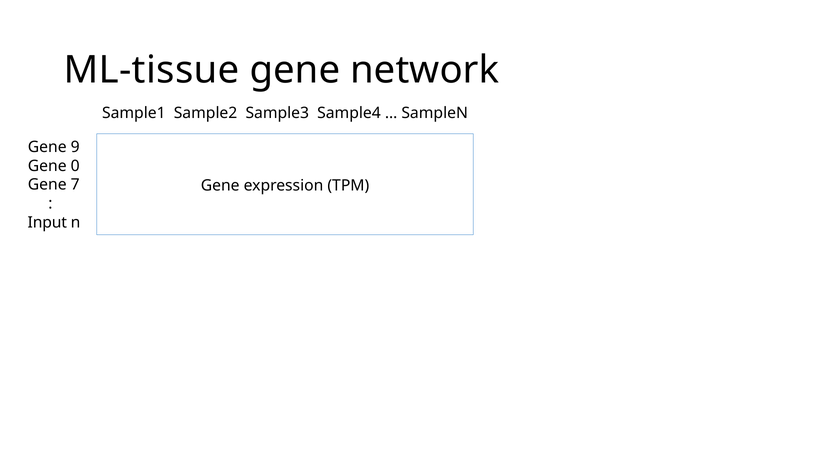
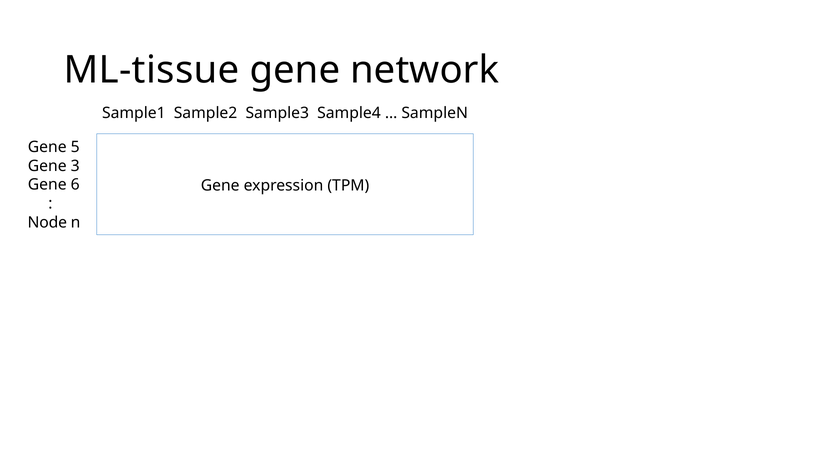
9: 9 -> 5 (75, 147)
0: 0 -> 3 (75, 166)
7: 7 -> 6 (75, 185)
Input: Input -> Node (47, 222)
